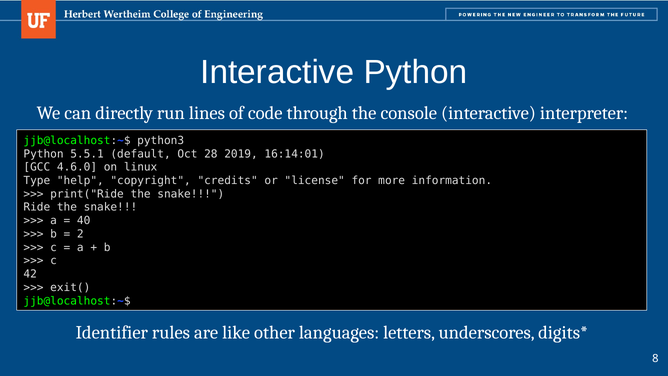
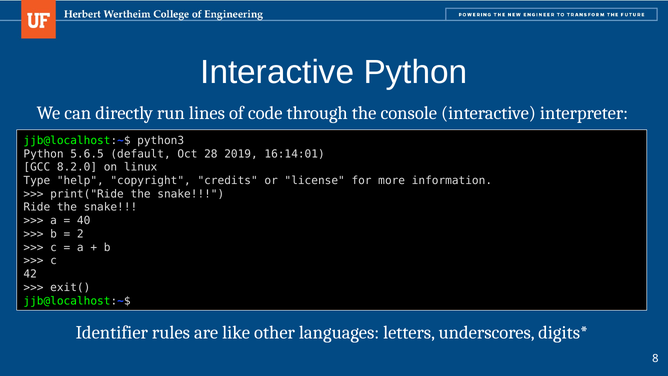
5.5.1: 5.5.1 -> 5.6.5 (87, 154)
4.6.0: 4.6.0 -> 8.2.0 (77, 167)
